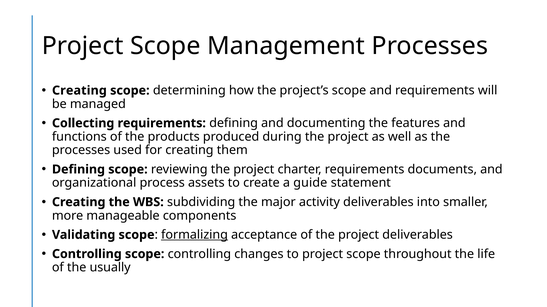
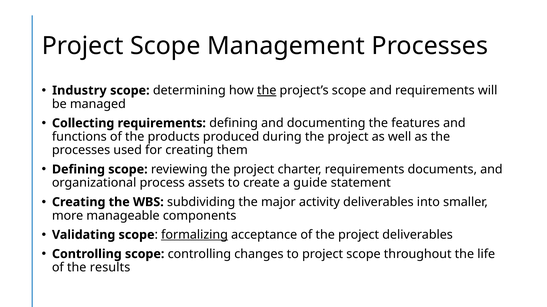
Creating: Creating -> Industry (79, 91)
the underline: none -> present (267, 91)
usually: usually -> results (110, 268)
